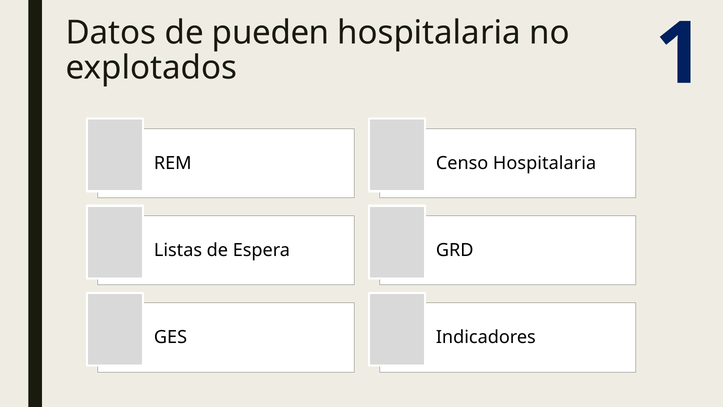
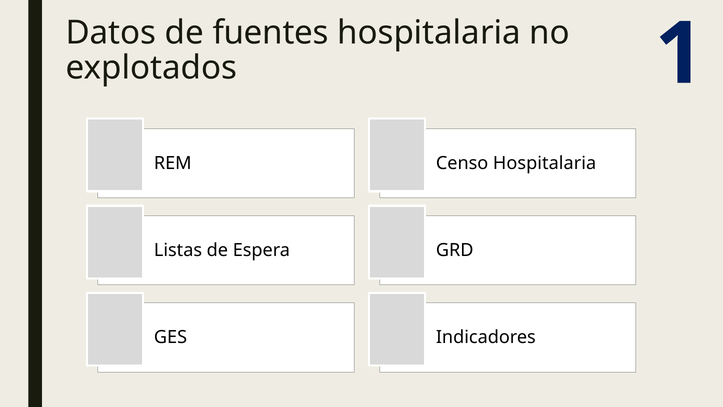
pueden: pueden -> fuentes (271, 33)
